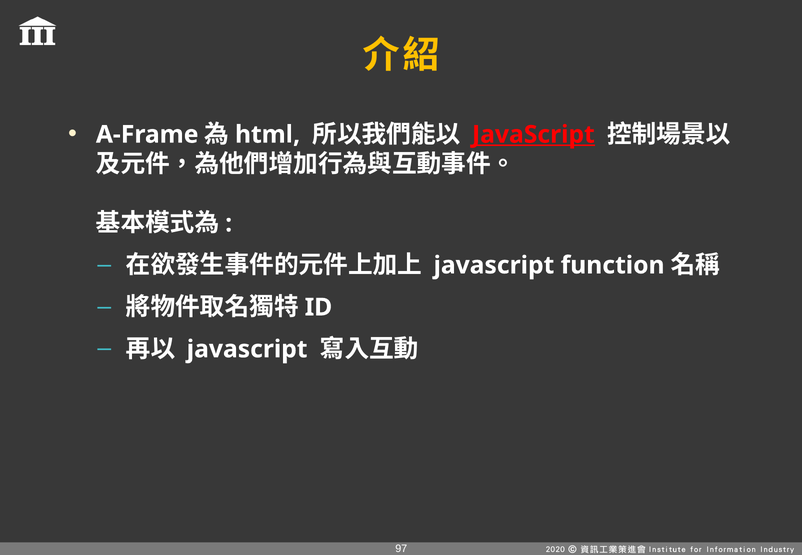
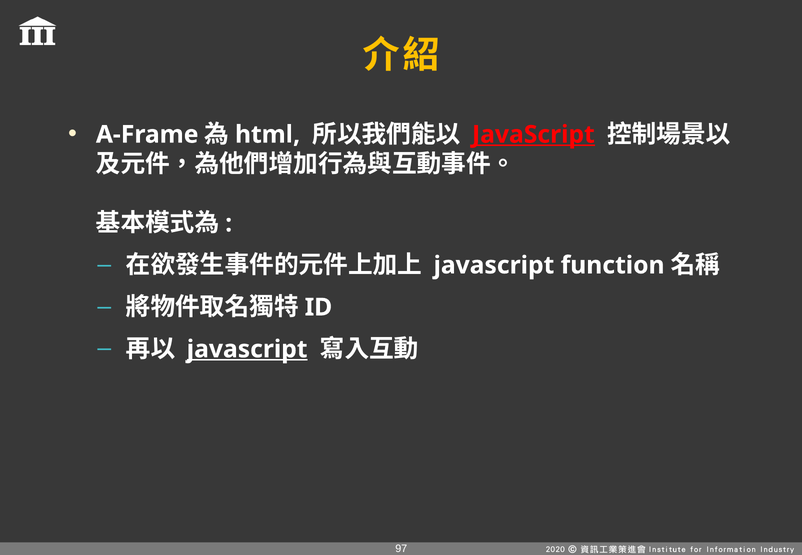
javascript underline: none -> present (247, 349)
